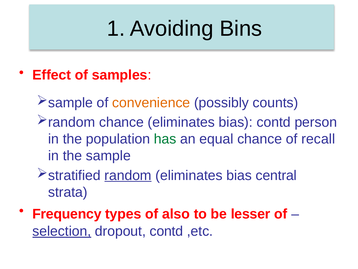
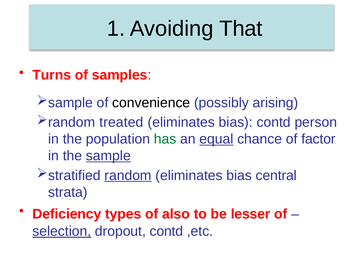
Bins: Bins -> That (241, 28)
Effect: Effect -> Turns (52, 75)
convenience colour: orange -> black (151, 103)
counts: counts -> arising (276, 103)
chance: chance -> treated (121, 122)
equal underline: none -> present (216, 139)
recall: recall -> factor (318, 139)
sample underline: none -> present (108, 156)
Frequency: Frequency -> Deficiency (67, 214)
